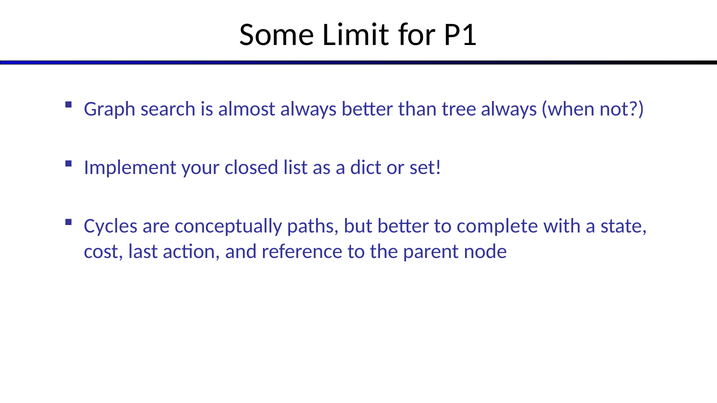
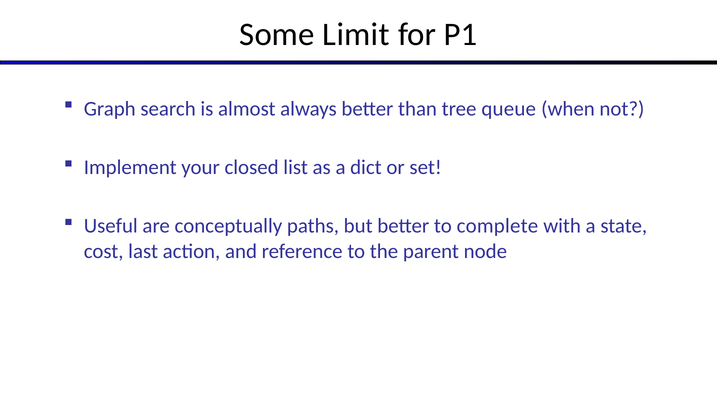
tree always: always -> queue (509, 109)
Cycles: Cycles -> Useful (111, 226)
